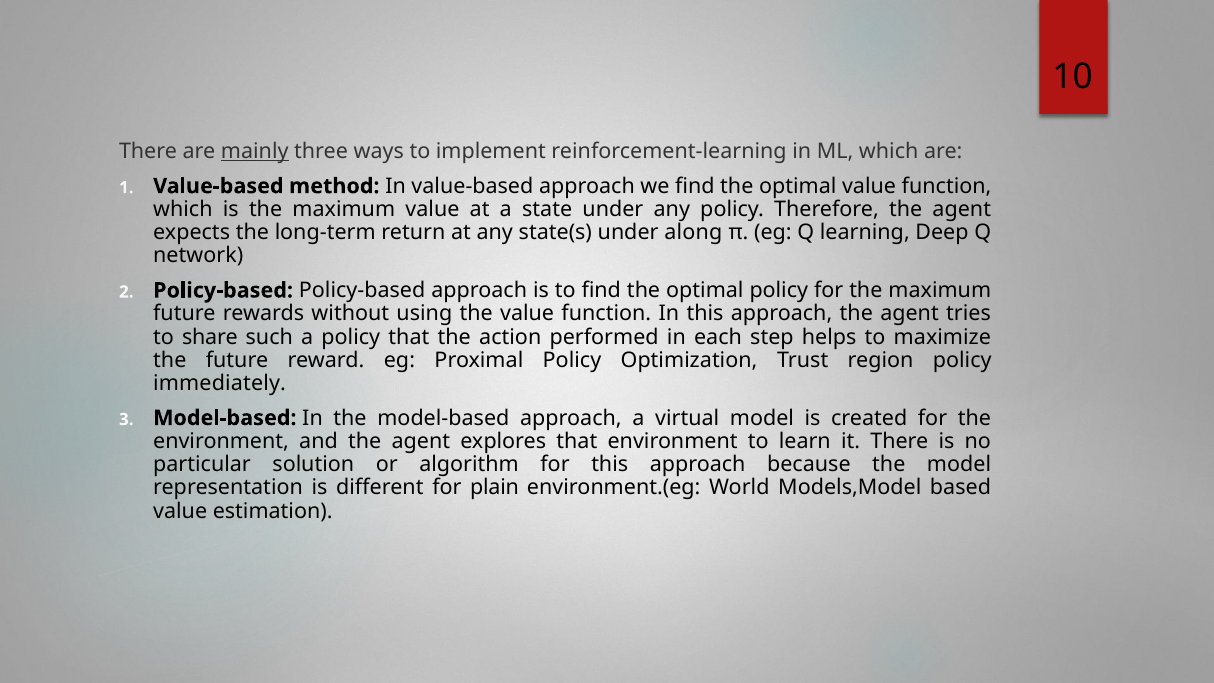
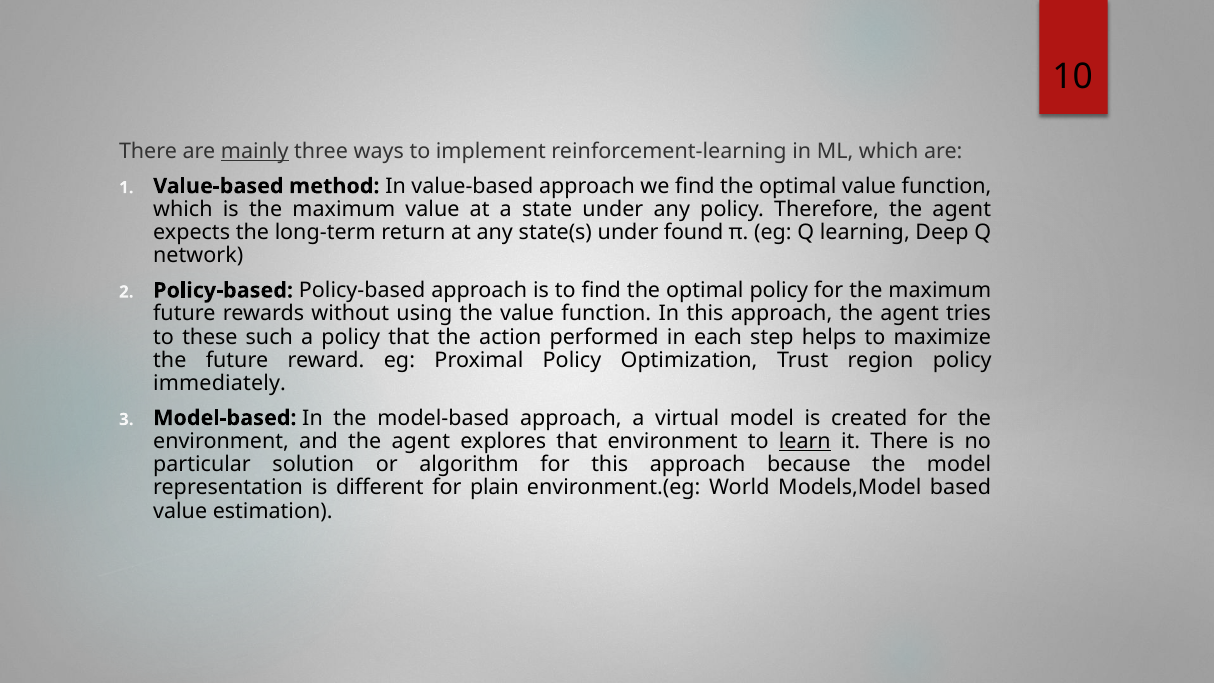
along: along -> found (694, 233)
share: share -> these (210, 337)
learn underline: none -> present (805, 441)
